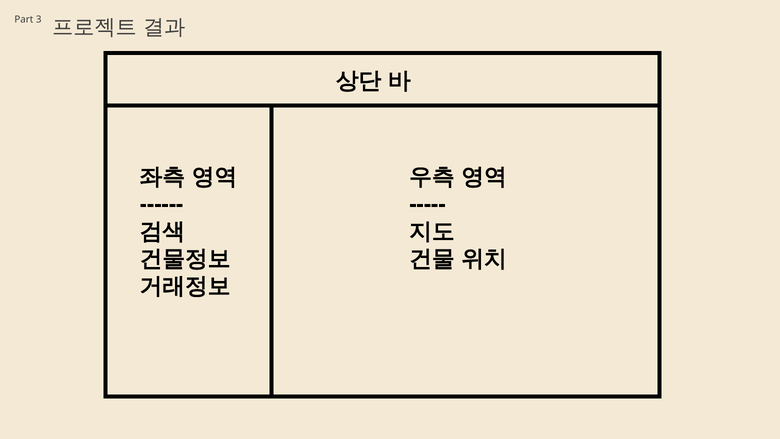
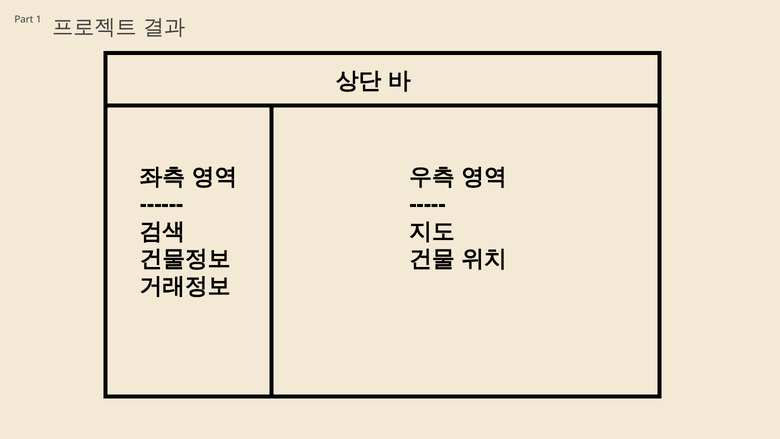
3: 3 -> 1 (39, 20)
